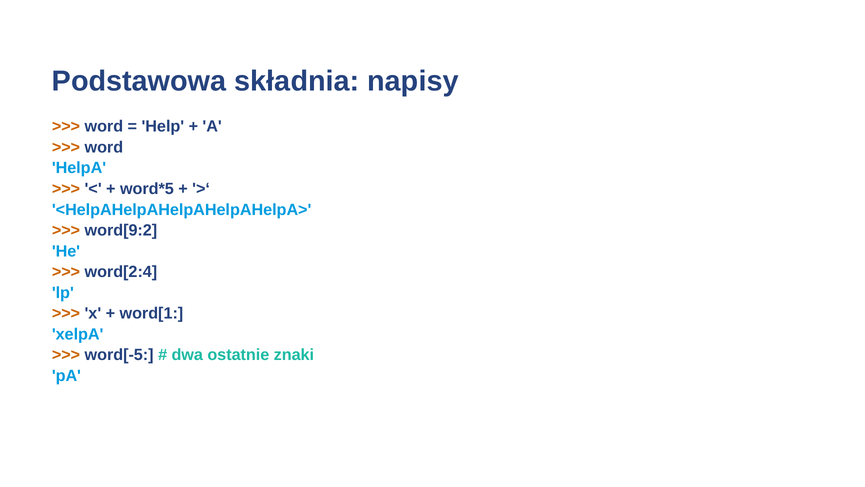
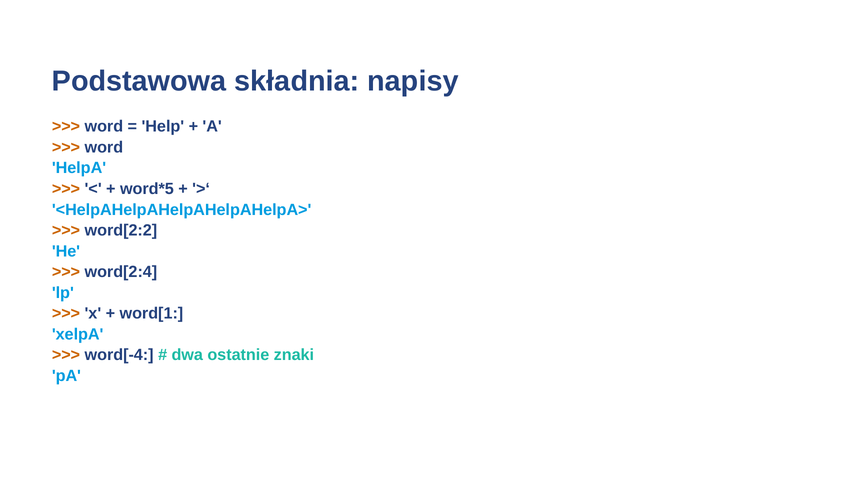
word[9:2: word[9:2 -> word[2:2 (121, 230)
word[-5: word[-5 -> word[-4 (119, 355)
